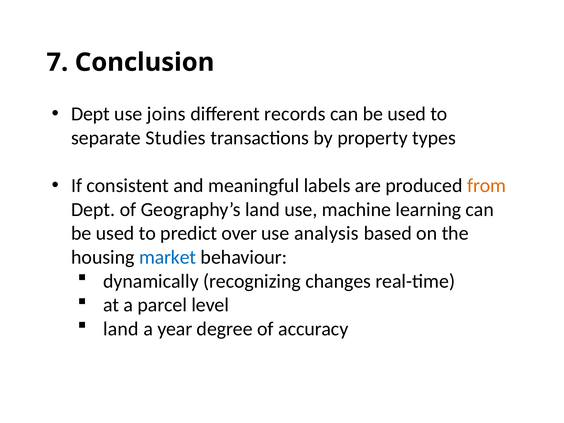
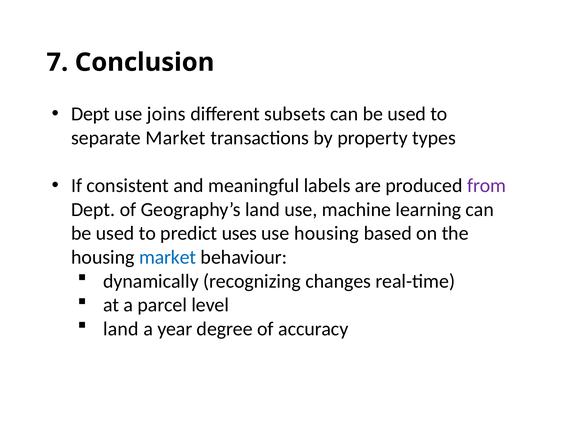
records: records -> subsets (295, 114)
separate Studies: Studies -> Market (176, 138)
from colour: orange -> purple (487, 186)
over: over -> uses (239, 233)
use analysis: analysis -> housing (326, 233)
